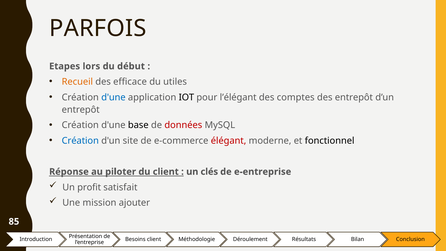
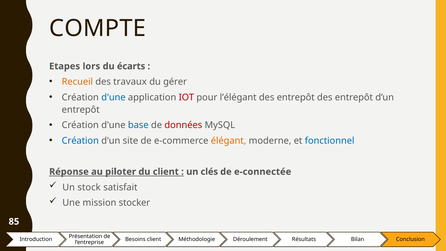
PARFOIS: PARFOIS -> COMPTE (98, 28)
début: début -> écarts (131, 66)
efficace: efficace -> travaux (130, 82)
utiles: utiles -> gérer (175, 82)
IOT colour: black -> red (186, 97)
comptes: comptes -> entrepôt (296, 97)
base colour: black -> blue (138, 125)
élégant colour: red -> orange (229, 141)
fonctionnel colour: black -> blue (330, 141)
e-entreprise: e-entreprise -> e-connectée (263, 172)
profit: profit -> stock (89, 187)
ajouter: ajouter -> stocker (134, 203)
